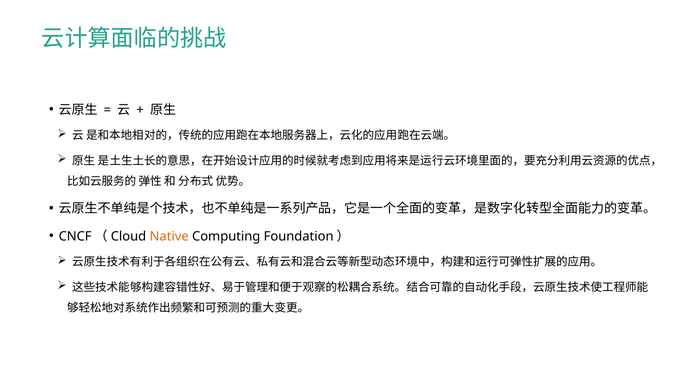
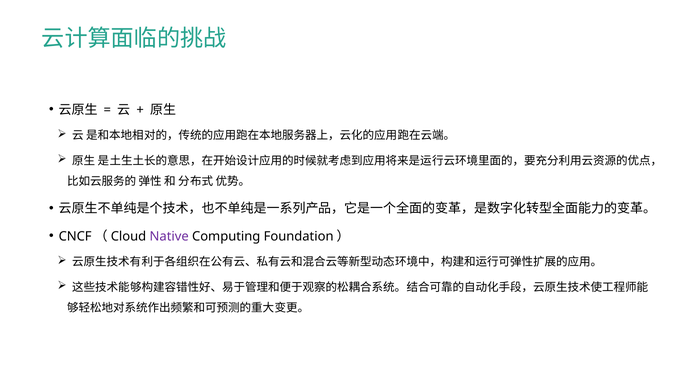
Native colour: orange -> purple (169, 236)
